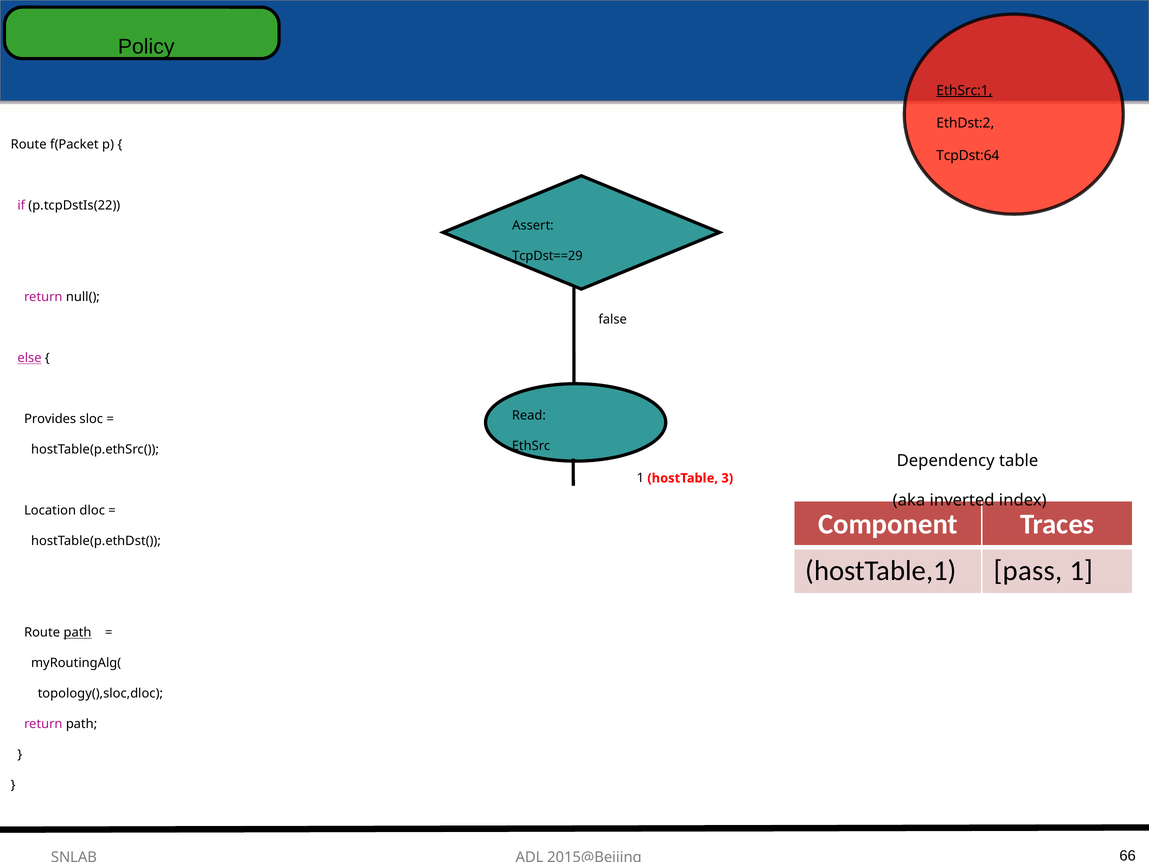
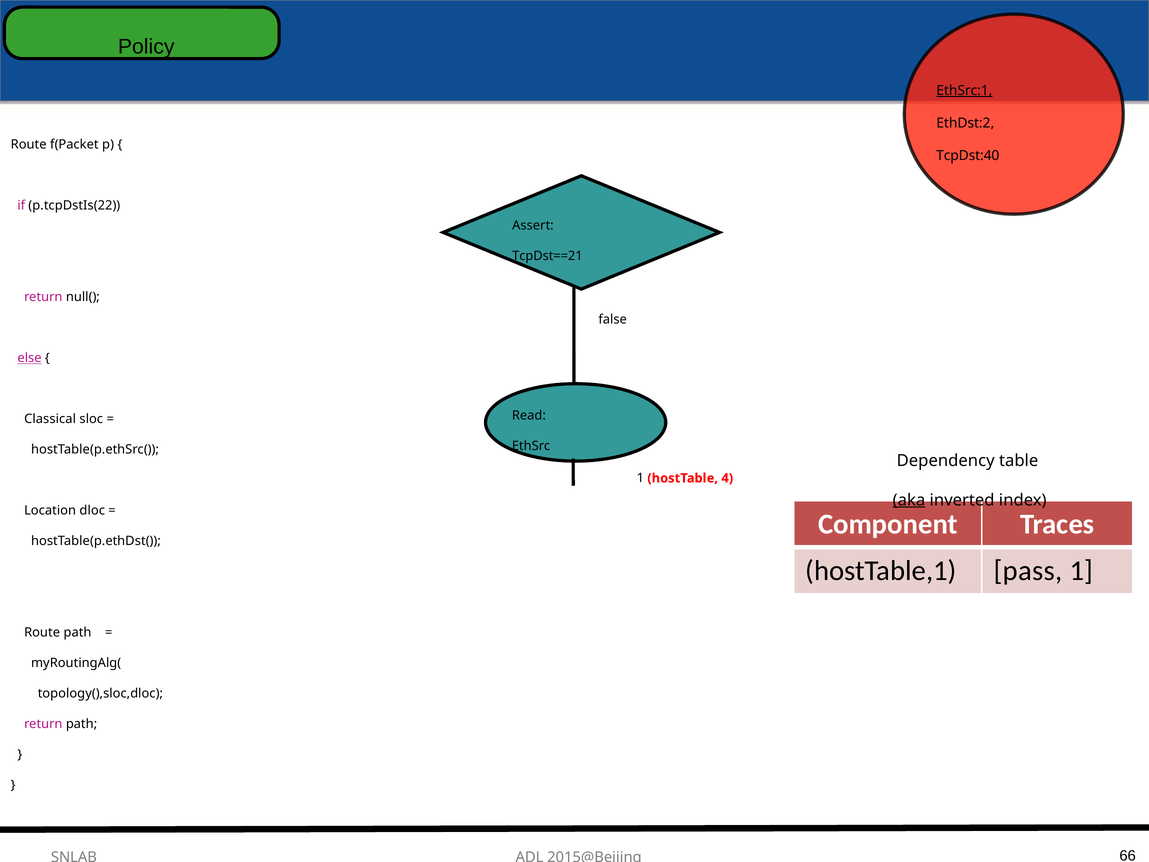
TcpDst:64: TcpDst:64 -> TcpDst:40 (968, 156)
TcpDst==29: TcpDst==29 -> TcpDst==21 (547, 256)
Provides: Provides -> Classical (50, 419)
3: 3 -> 4 (727, 478)
aka underline: none -> present (909, 500)
path underline: present -> none (77, 632)
